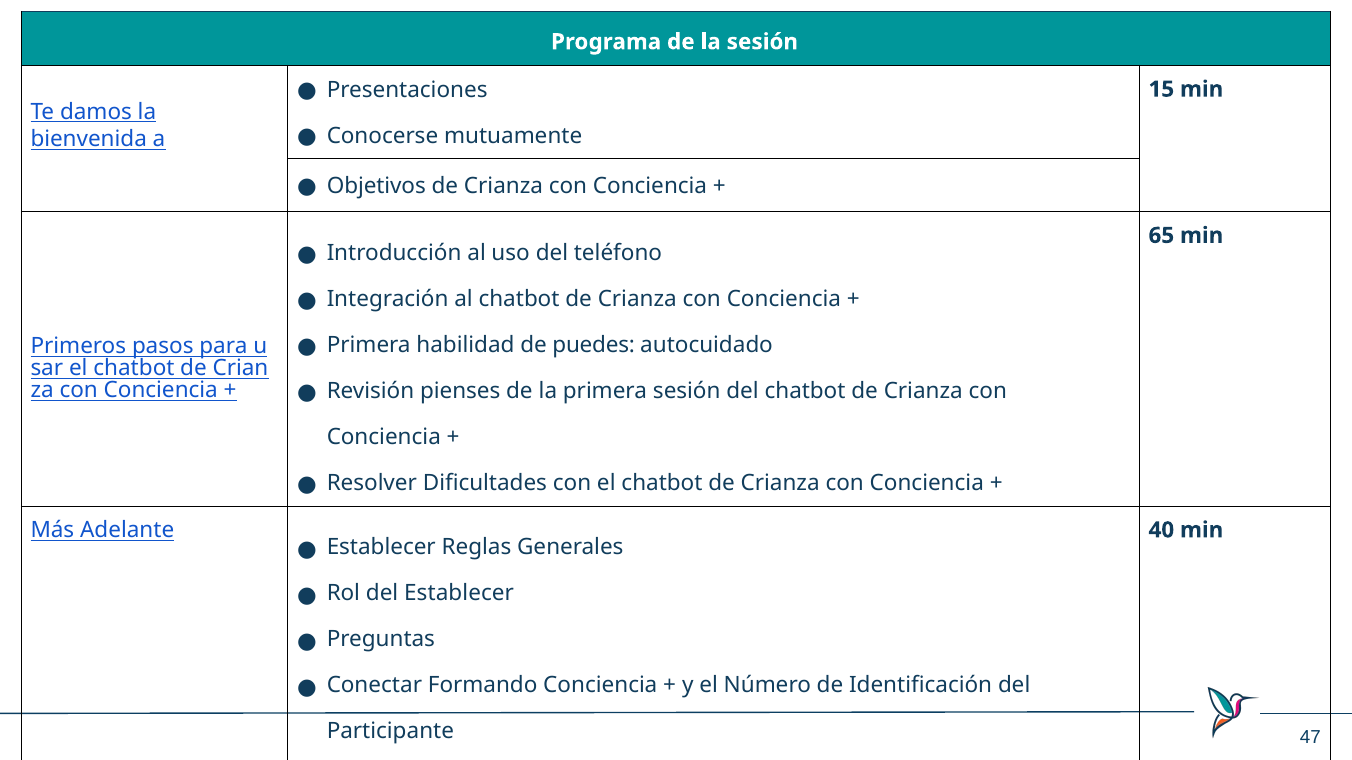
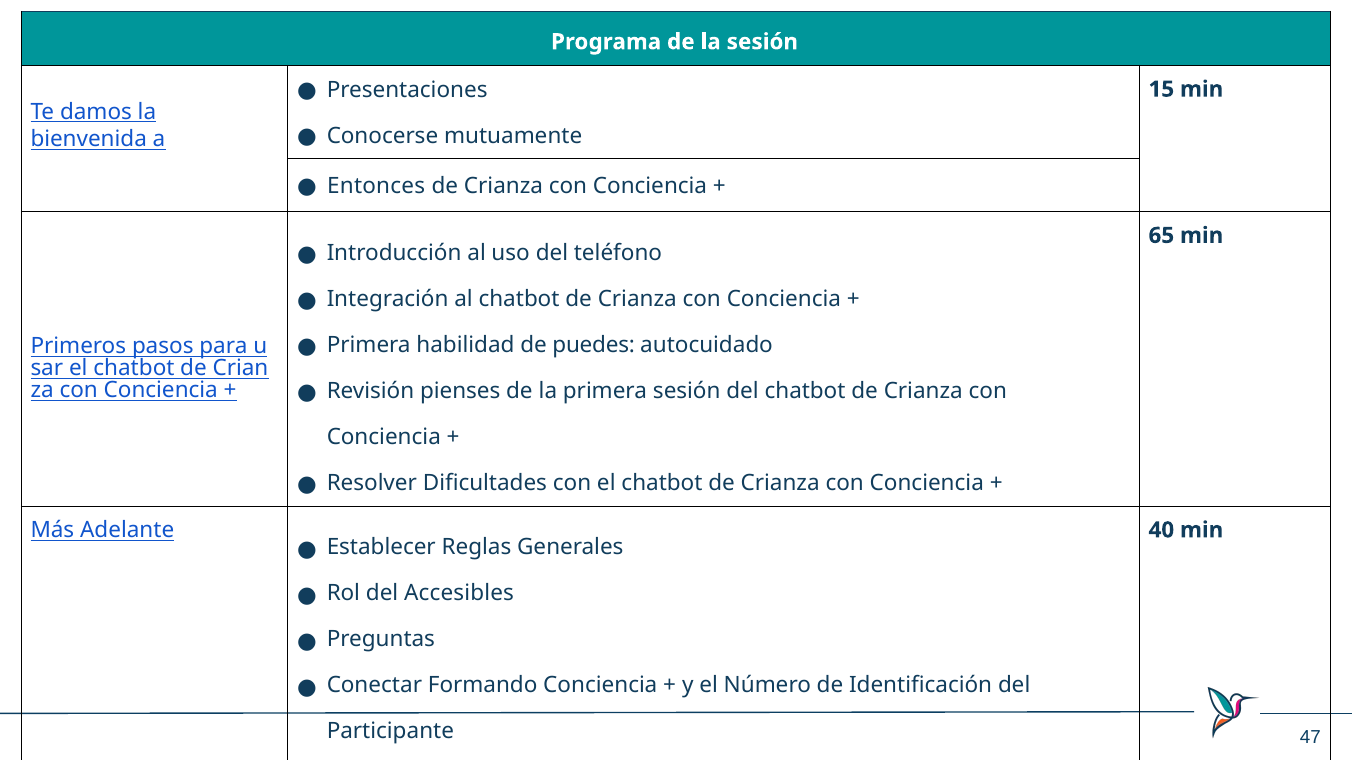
Objetivos: Objetivos -> Entonces (376, 186)
del Establecer: Establecer -> Accesibles (459, 594)
